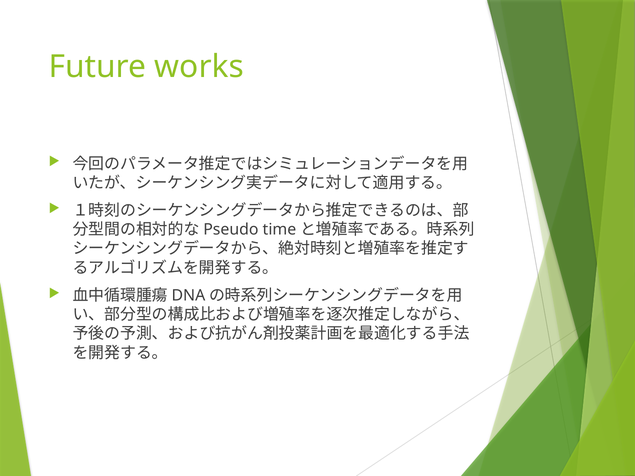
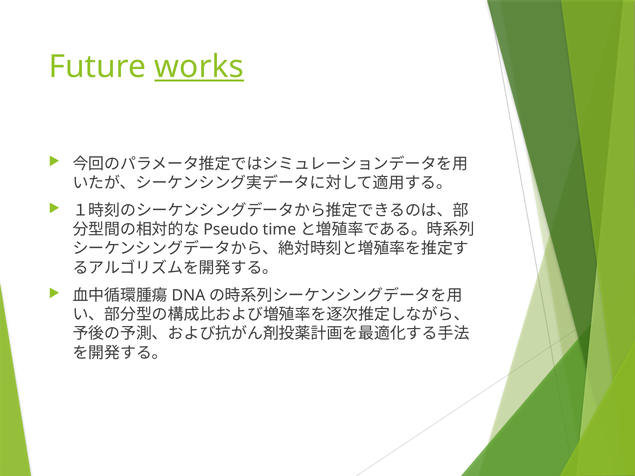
works underline: none -> present (199, 67)
